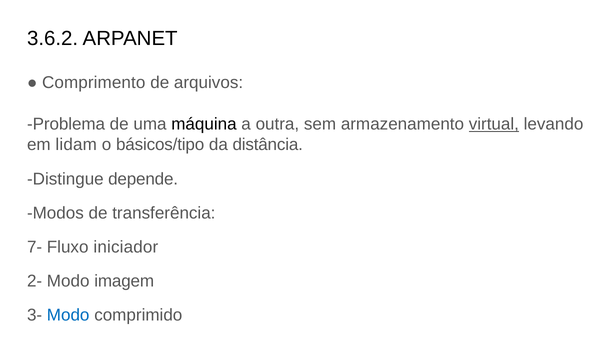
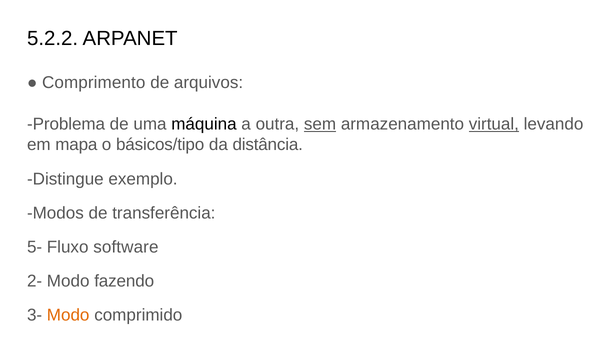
3.6.2: 3.6.2 -> 5.2.2 (53, 38)
sem underline: none -> present (320, 124)
lidam: lidam -> mapa (76, 145)
depende: depende -> exemplo (143, 179)
7-: 7- -> 5- (35, 247)
iniciador: iniciador -> software (126, 247)
imagem: imagem -> fazendo (124, 281)
Modo colour: blue -> orange (68, 315)
